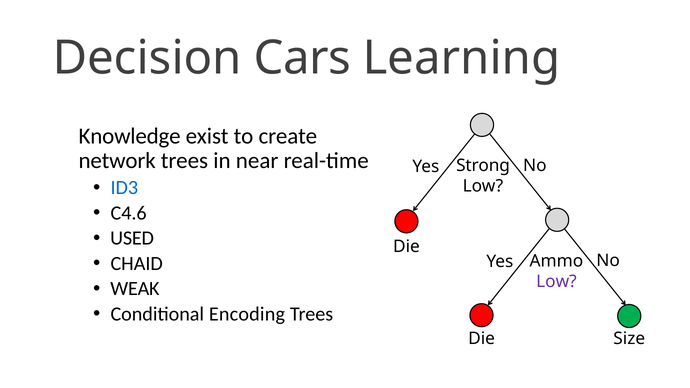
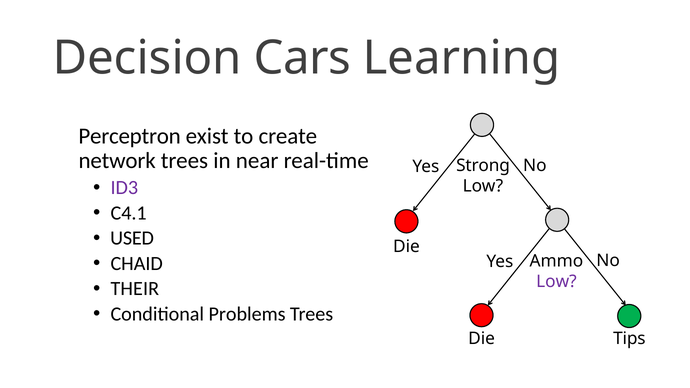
Knowledge: Knowledge -> Perceptron (130, 136)
ID3 colour: blue -> purple (124, 188)
C4.6: C4.6 -> C4.1 (129, 213)
WEAK: WEAK -> THEIR (135, 289)
Encoding: Encoding -> Problems (247, 314)
Size: Size -> Tips (629, 339)
